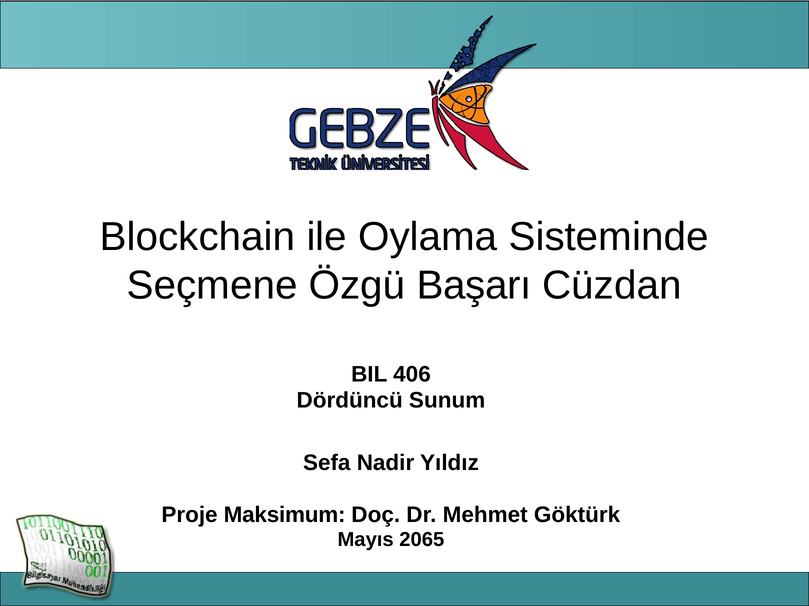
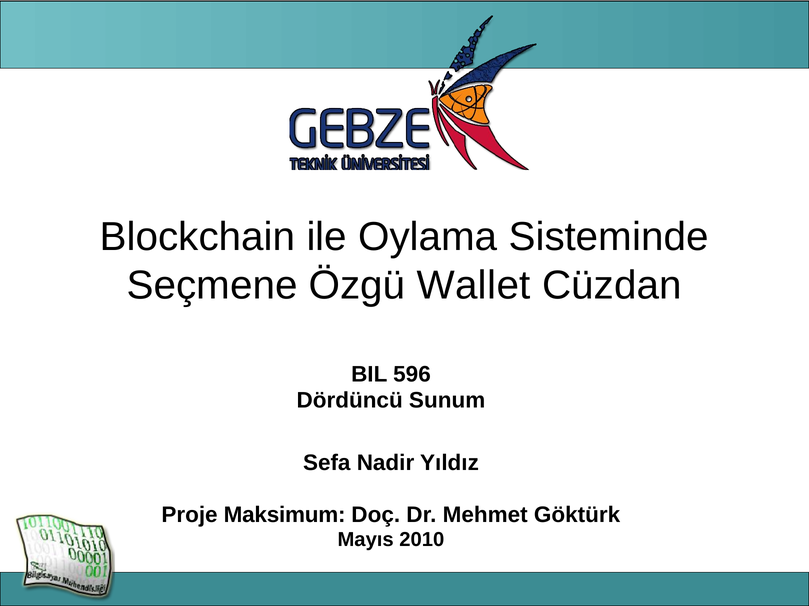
Başarı: Başarı -> Wallet (474, 286)
406: 406 -> 596 (412, 375)
2065: 2065 -> 2010 (422, 540)
